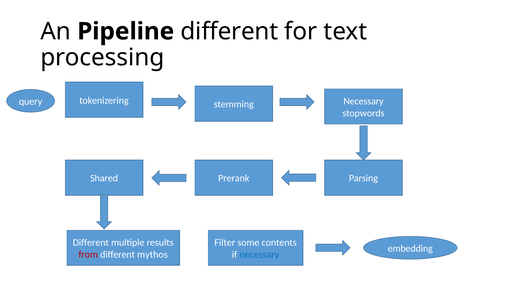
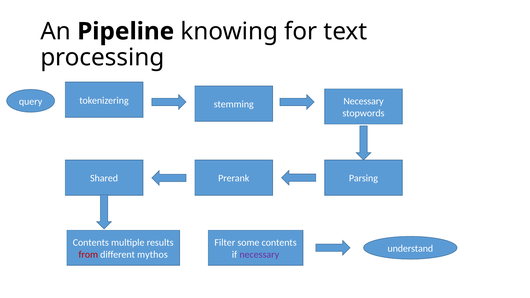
Pipeline different: different -> knowing (229, 31)
Different: Different -> Contents (91, 243)
embedding: embedding -> understand (410, 249)
necessary colour: blue -> purple (259, 255)
